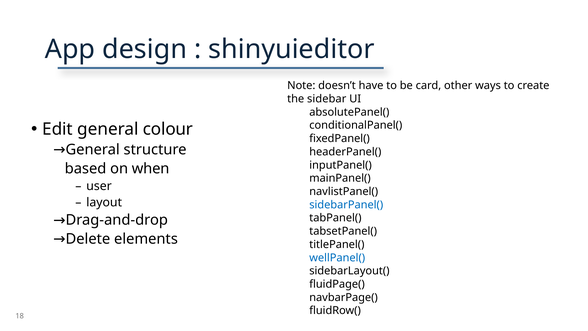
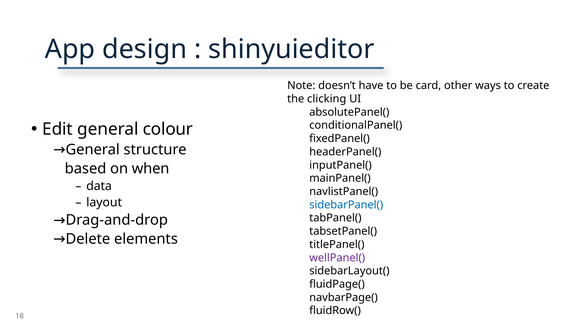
sidebar: sidebar -> clicking (327, 99)
user: user -> data (99, 186)
wellPanel( colour: blue -> purple (337, 258)
